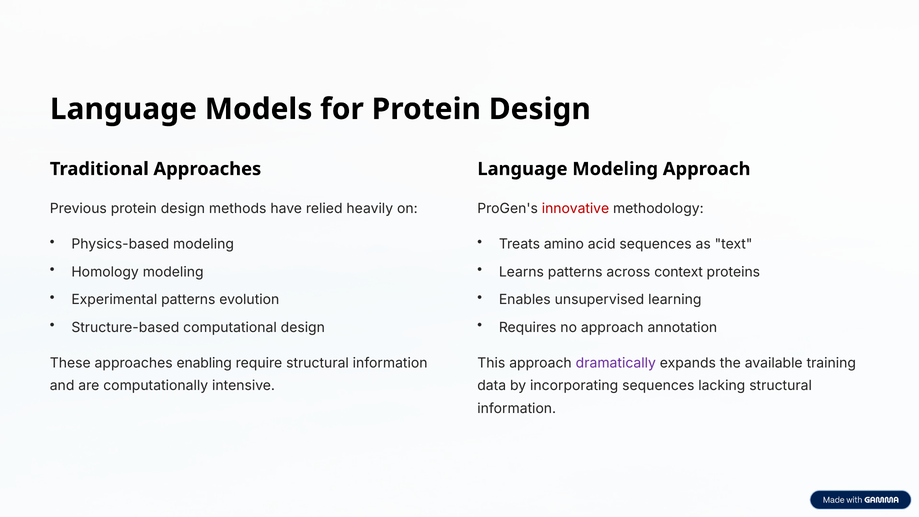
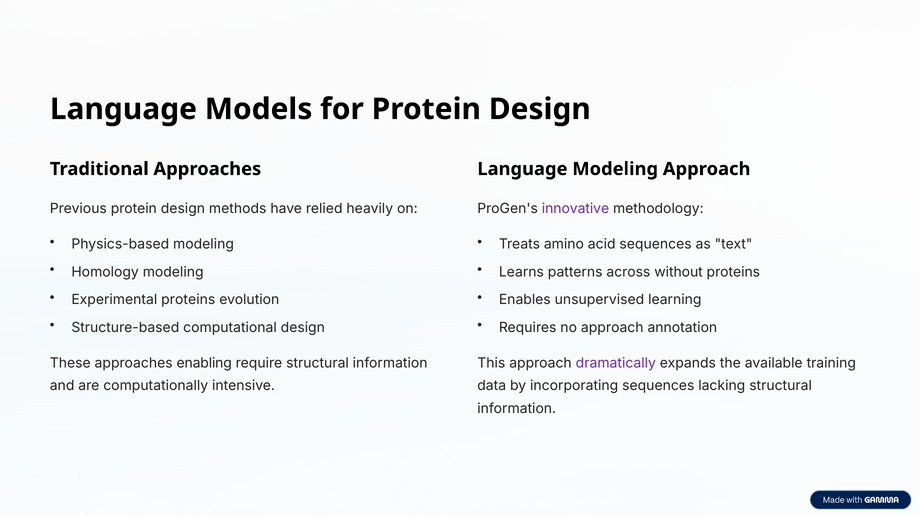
innovative colour: red -> purple (576, 209)
context: context -> without (679, 272)
Experimental patterns: patterns -> proteins (188, 300)
